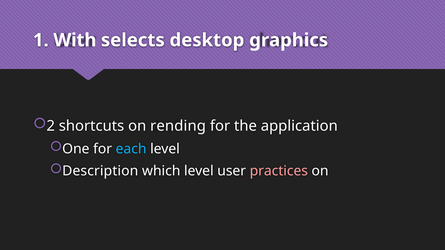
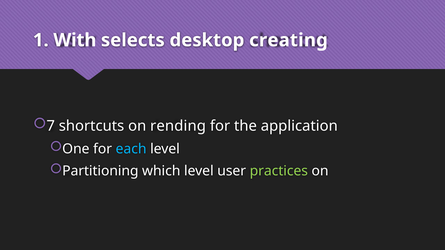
graphics: graphics -> creating (288, 40)
2: 2 -> 7 (51, 126)
Description: Description -> Partitioning (100, 171)
practices colour: pink -> light green (279, 171)
